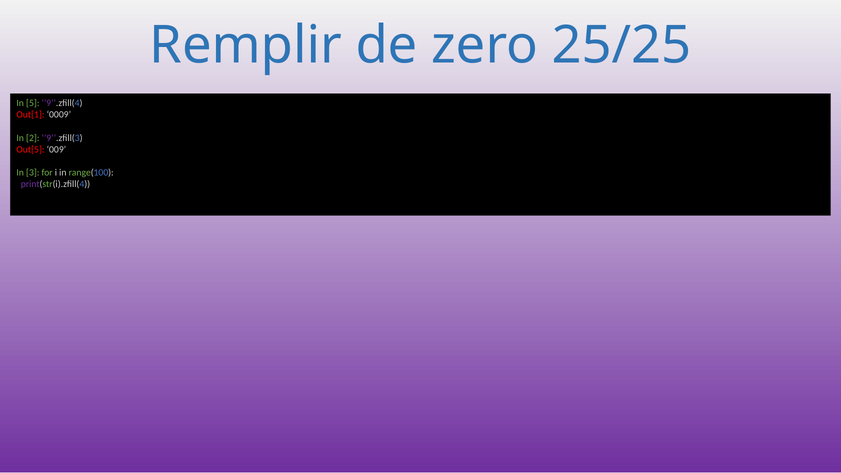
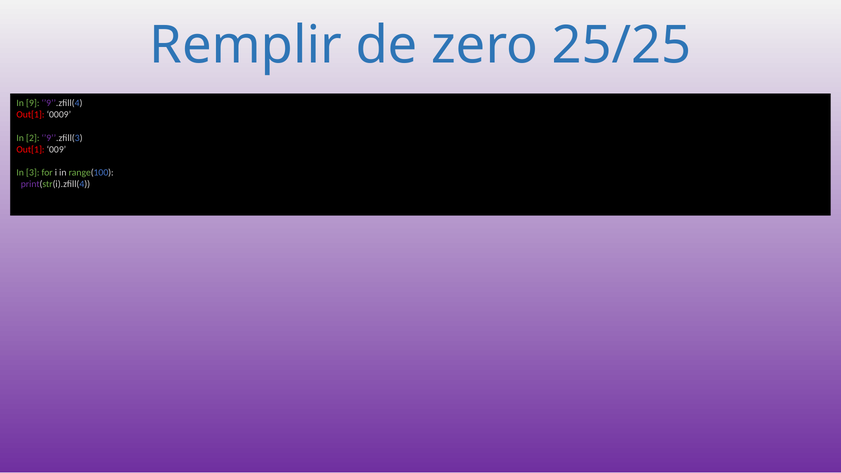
5: 5 -> 9 (33, 103)
Out[5: Out[5 -> Out[1 (31, 149)
